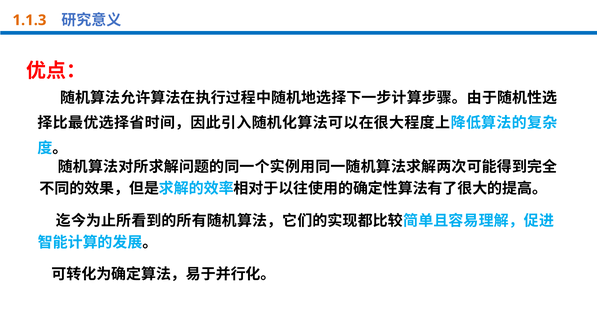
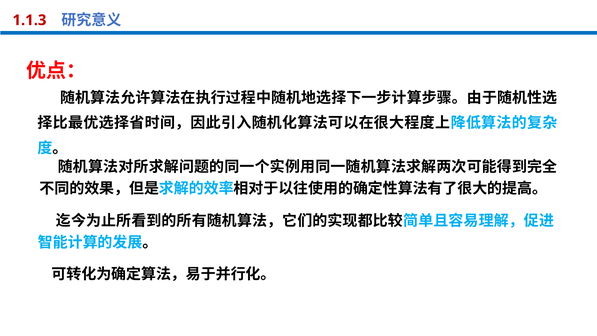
1.1.3 colour: orange -> red (29, 20)
